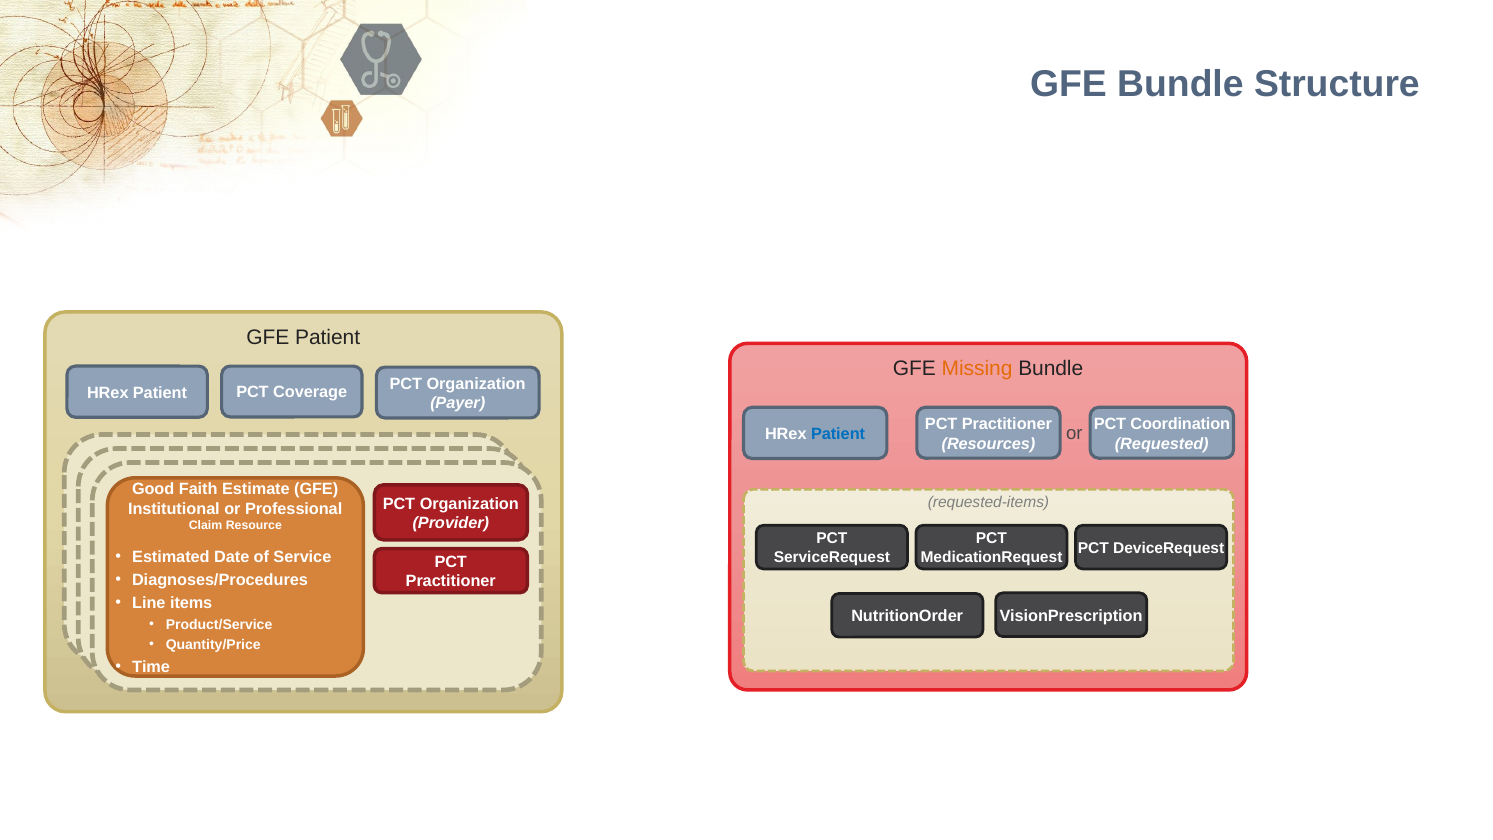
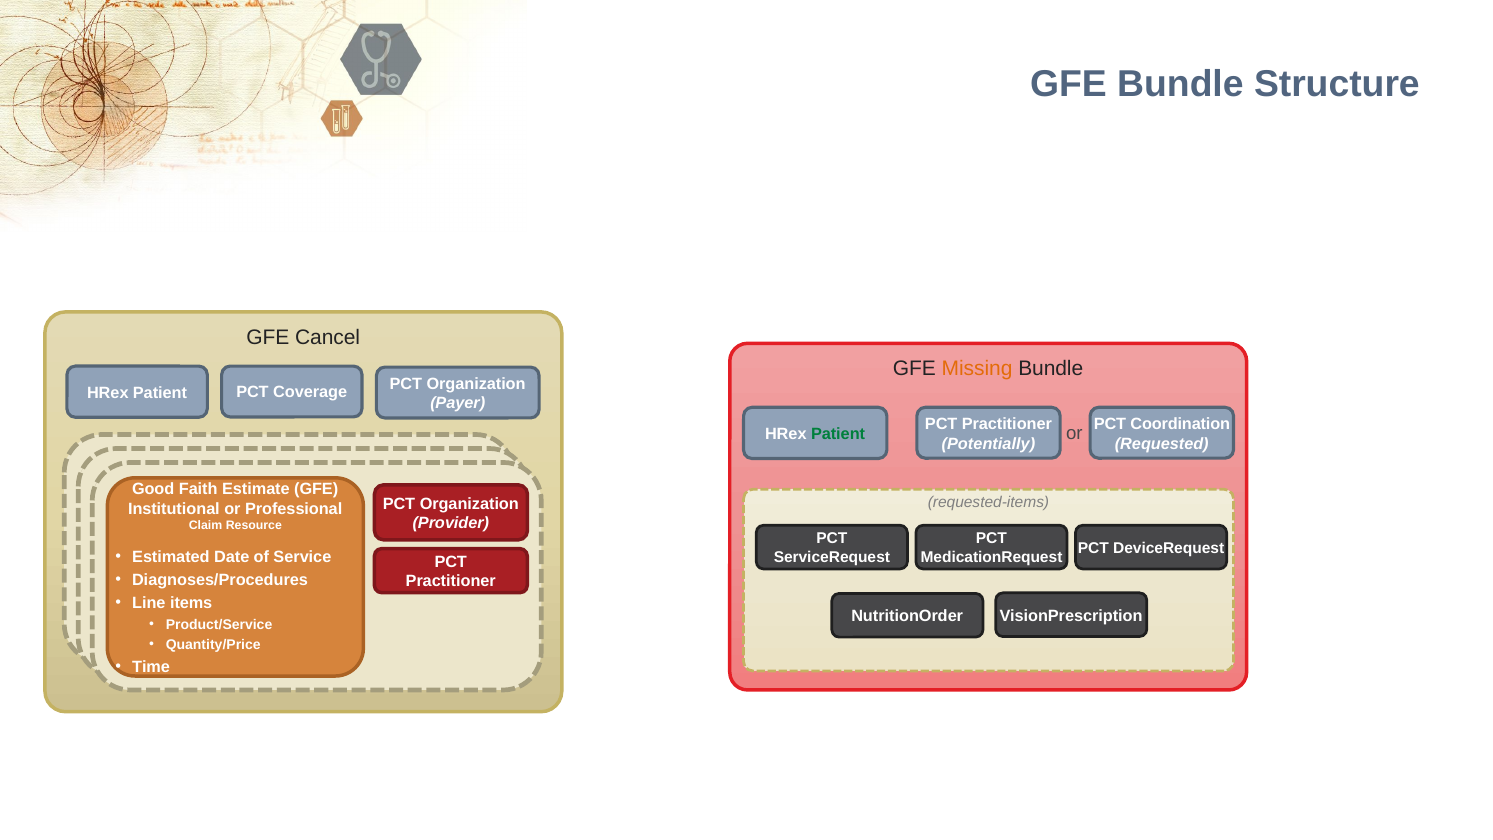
GFE Patient: Patient -> Cancel (328, 337)
Patient colour: blue -> green (838, 434)
Resources: Resources -> Potentially (988, 444)
